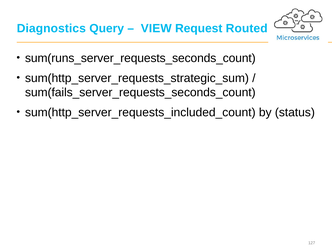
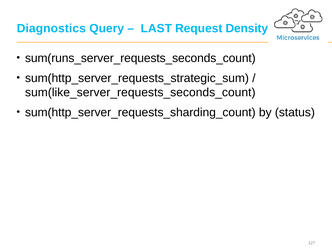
VIEW: VIEW -> LAST (156, 28)
Routed: Routed -> Density (247, 28)
sum(fails_server_requests_seconds_count: sum(fails_server_requests_seconds_count -> sum(like_server_requests_seconds_count (140, 92)
sum(http_server_requests_included_count: sum(http_server_requests_included_count -> sum(http_server_requests_sharding_count (140, 112)
